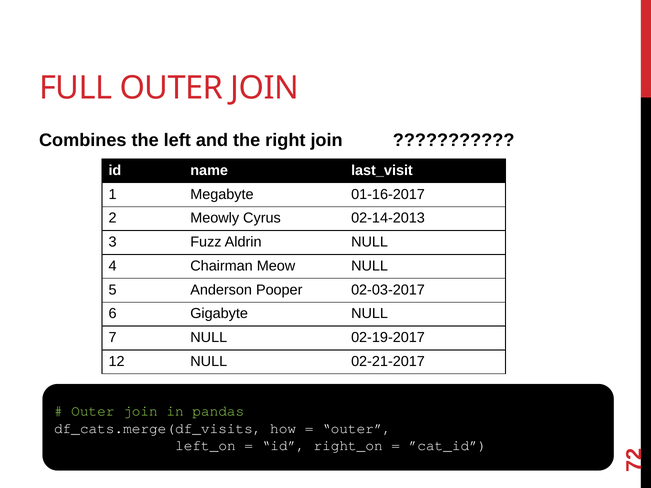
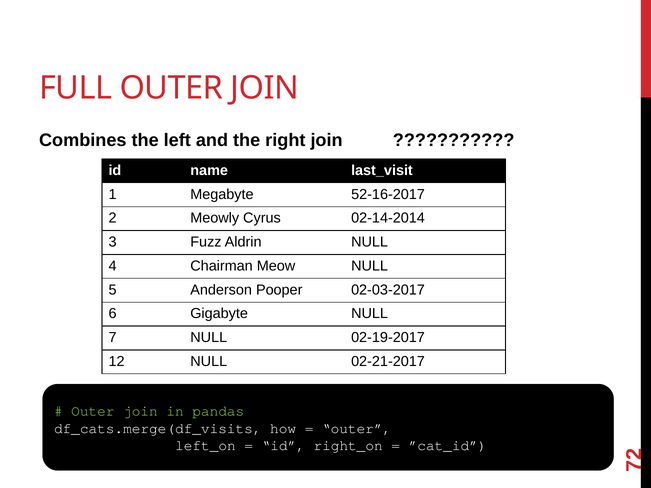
01-16-2017: 01-16-2017 -> 52-16-2017 (388, 194)
02-14-2013: 02-14-2013 -> 02-14-2014 (388, 218)
